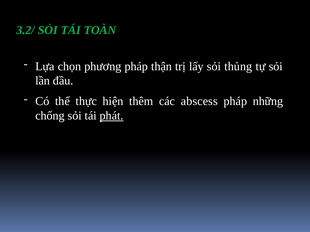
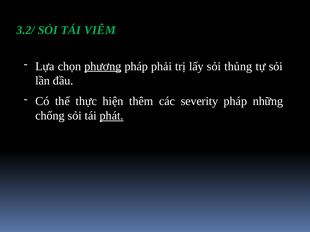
TOÀN: TOÀN -> VIÊM (100, 30)
phương underline: none -> present (103, 66)
thận: thận -> phải (162, 66)
abscess: abscess -> severity (199, 101)
